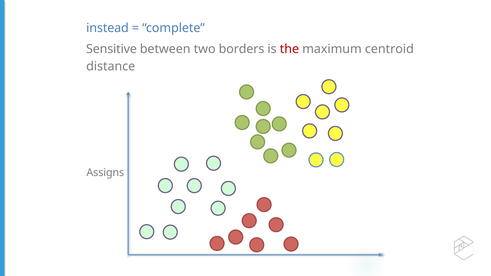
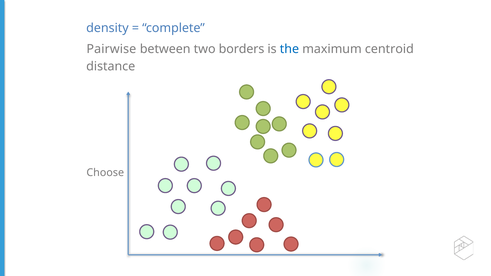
instead: instead -> density (107, 28)
Sensitive: Sensitive -> Pairwise (111, 49)
the colour: red -> blue (289, 49)
Assigns: Assigns -> Choose (105, 173)
